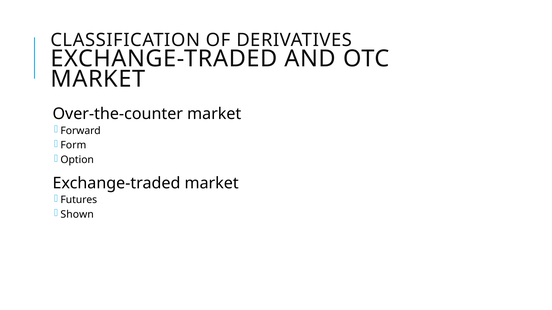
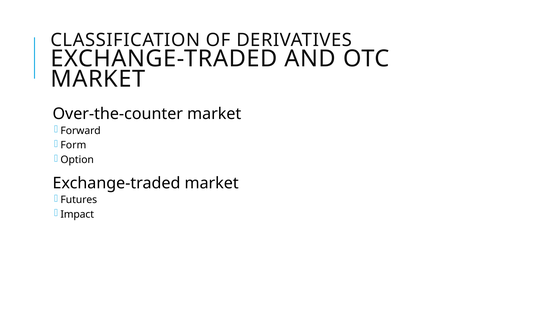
Shown: Shown -> Impact (77, 215)
